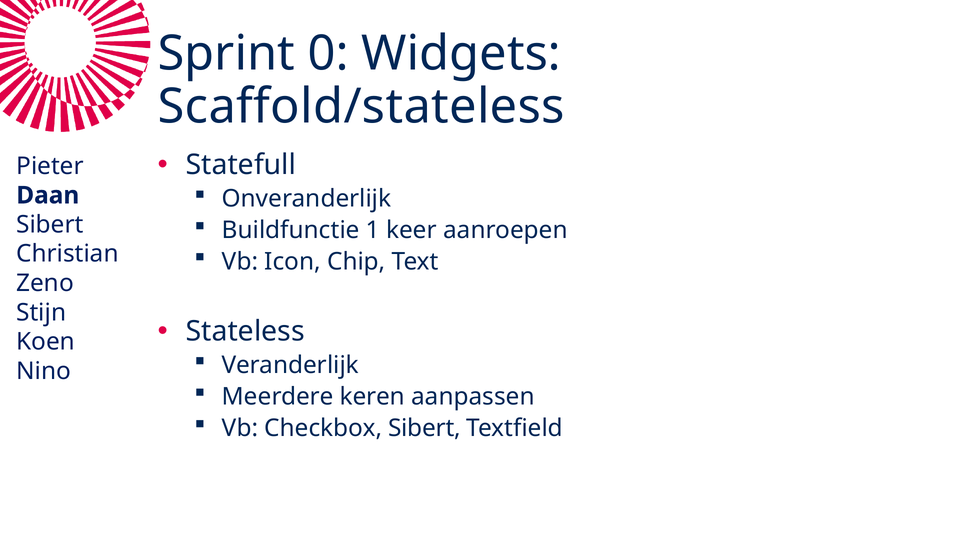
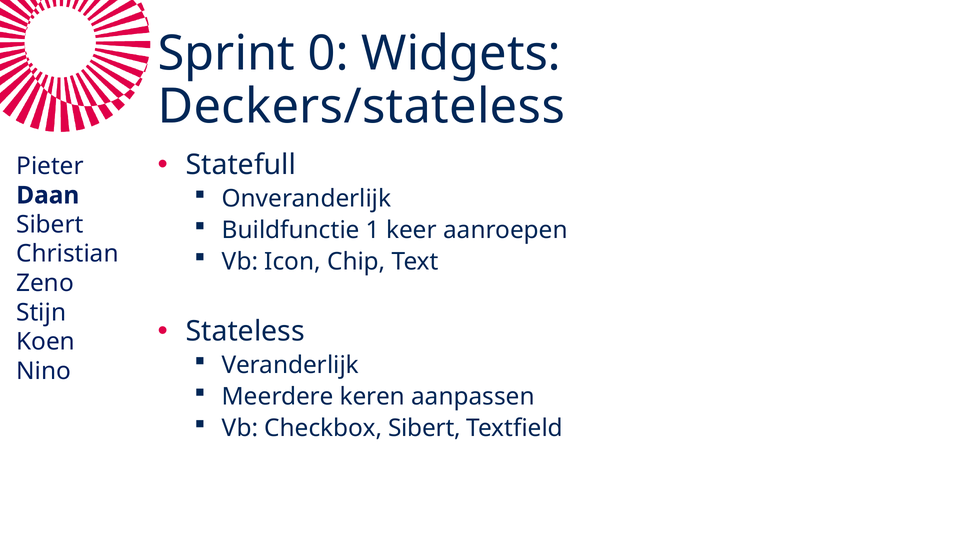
Scaffold/stateless: Scaffold/stateless -> Deckers/stateless (361, 107)
